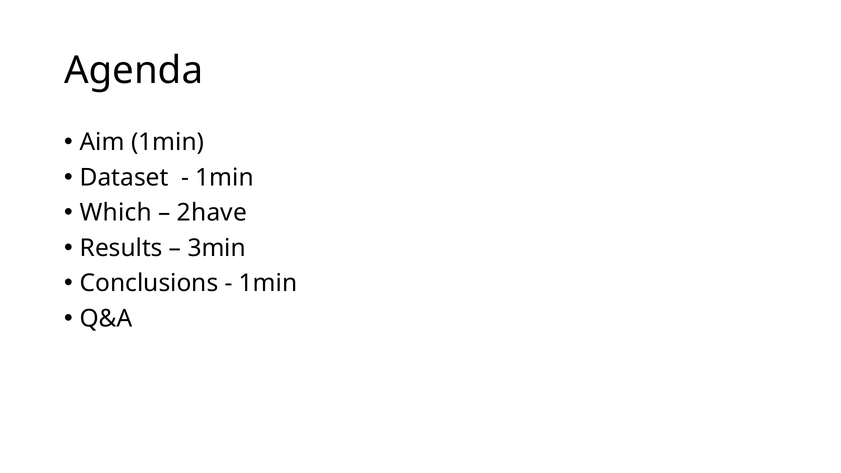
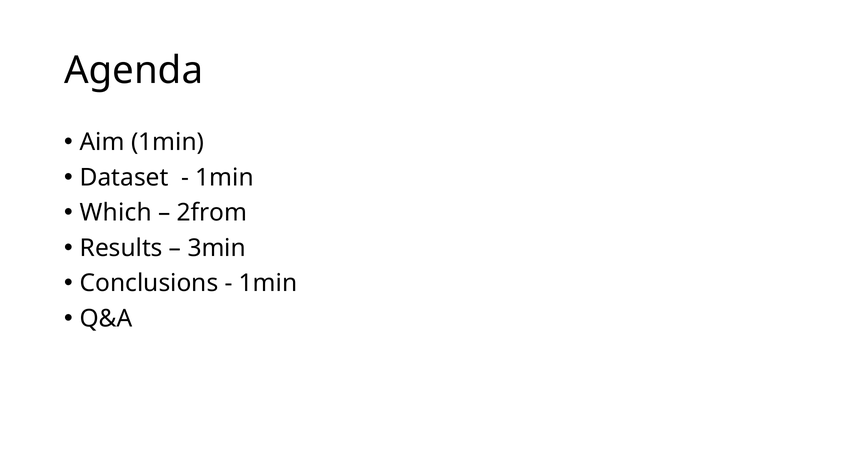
2have: 2have -> 2from (212, 213)
